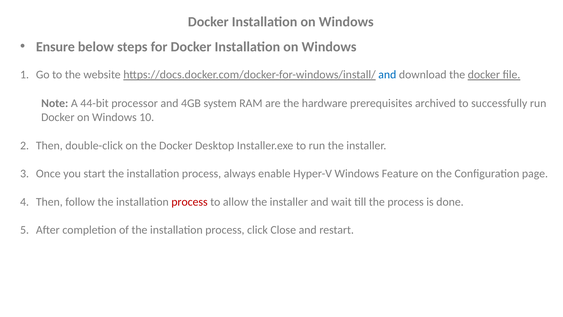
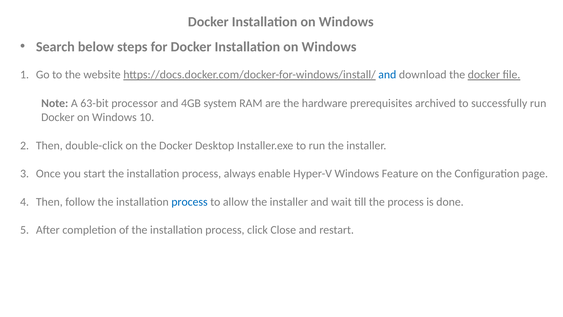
Ensure: Ensure -> Search (55, 47)
44-bit: 44-bit -> 63-bit (95, 103)
process colour: red -> blue (189, 202)
